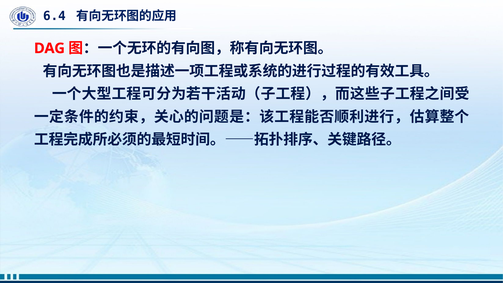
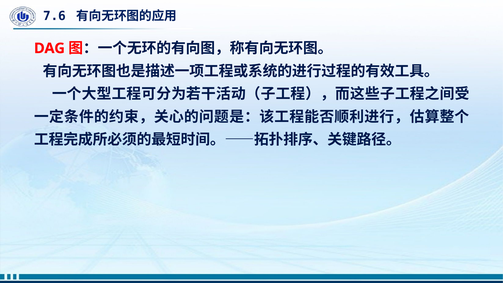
6.4: 6.4 -> 7.6 (54, 16)
